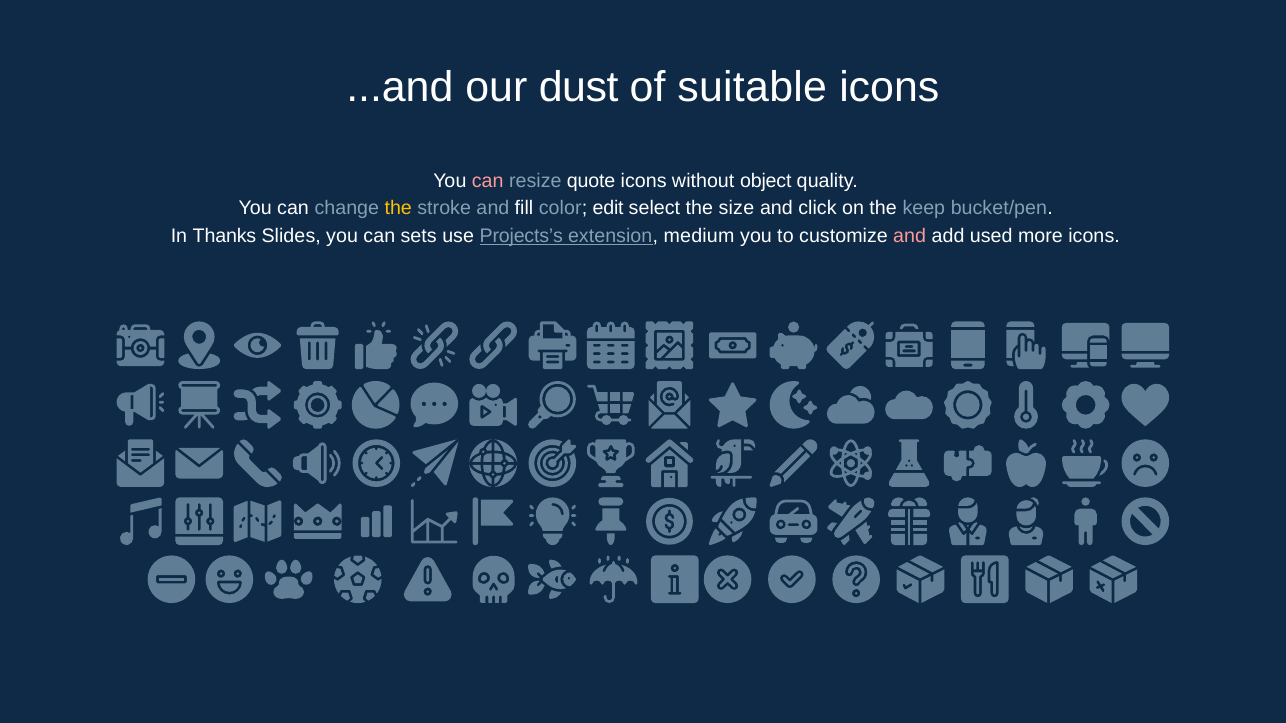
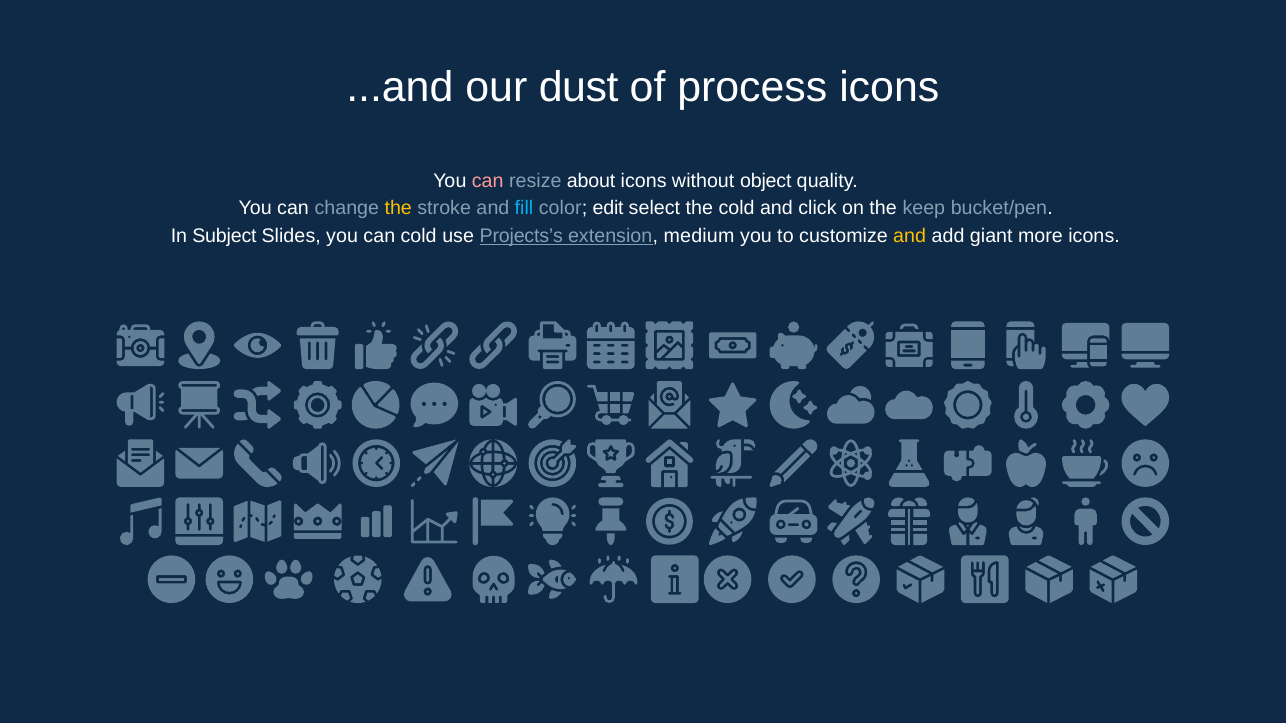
suitable: suitable -> process (752, 87)
quote: quote -> about (591, 182)
fill colour: white -> light blue (524, 209)
the size: size -> cold (737, 209)
Thanks: Thanks -> Subject (224, 236)
can sets: sets -> cold (419, 236)
and colour: pink -> yellow (910, 236)
used: used -> giant (991, 236)
